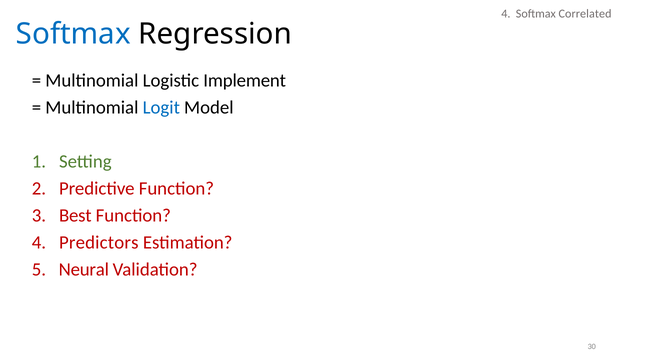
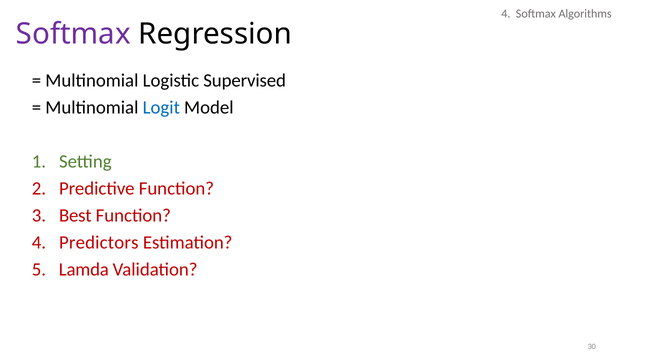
Correlated: Correlated -> Algorithms (585, 14)
Softmax colour: blue -> purple (73, 34)
Implement: Implement -> Supervised (245, 80)
Neural: Neural -> Lamda (84, 269)
